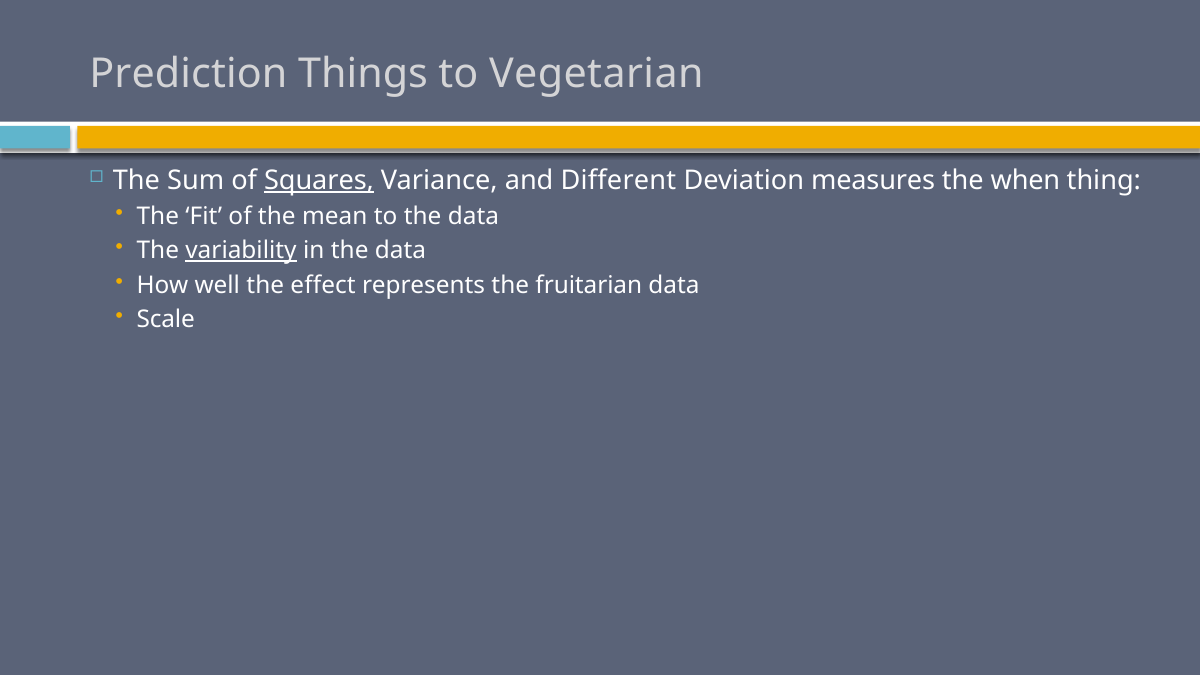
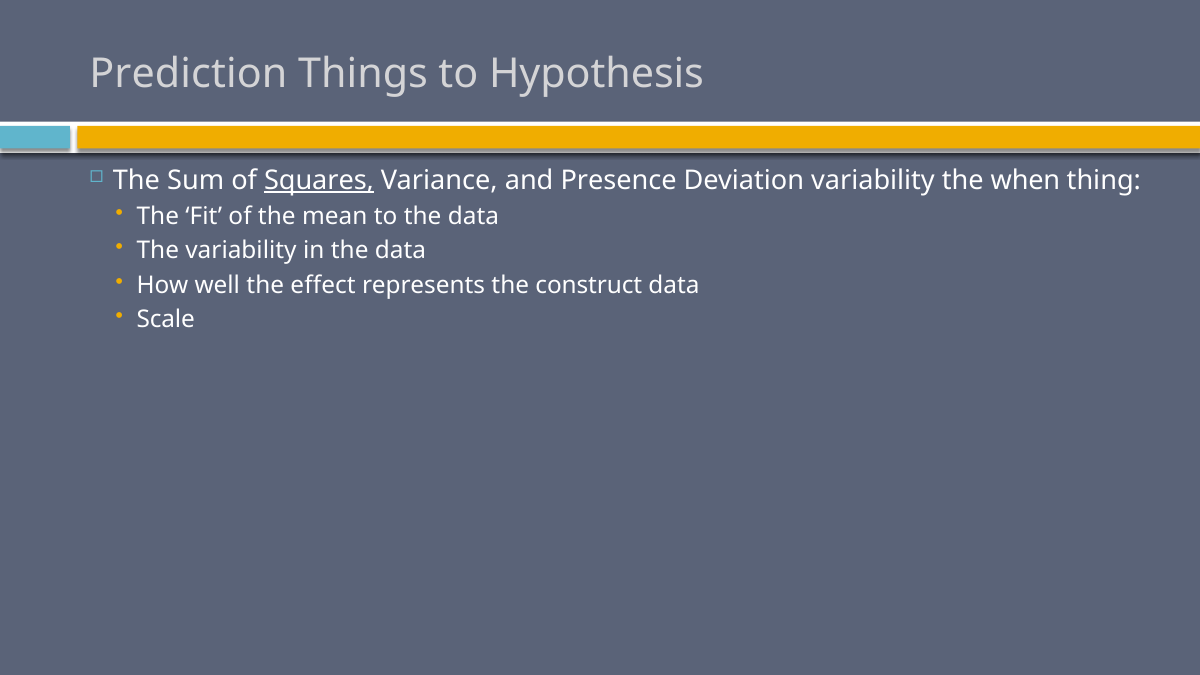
Vegetarian: Vegetarian -> Hypothesis (597, 74)
Different: Different -> Presence (619, 180)
Deviation measures: measures -> variability (873, 180)
variability underline: present -> none (241, 251)
fruitarian: fruitarian -> construct (589, 285)
